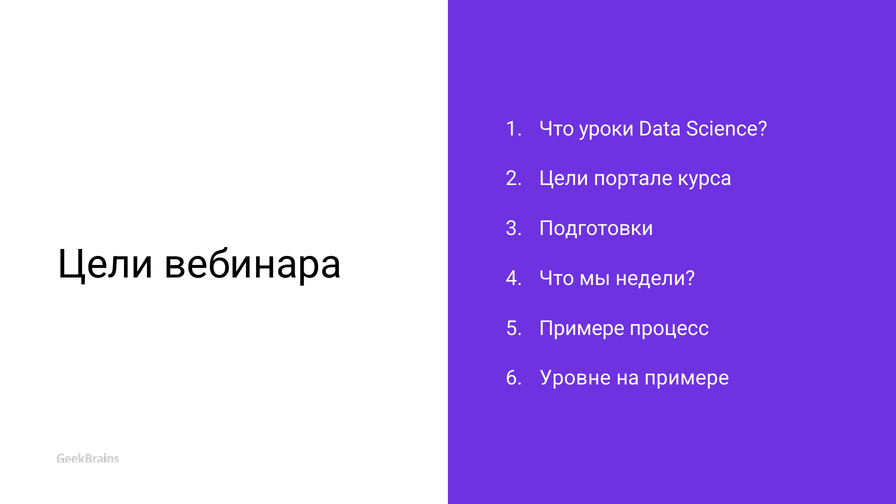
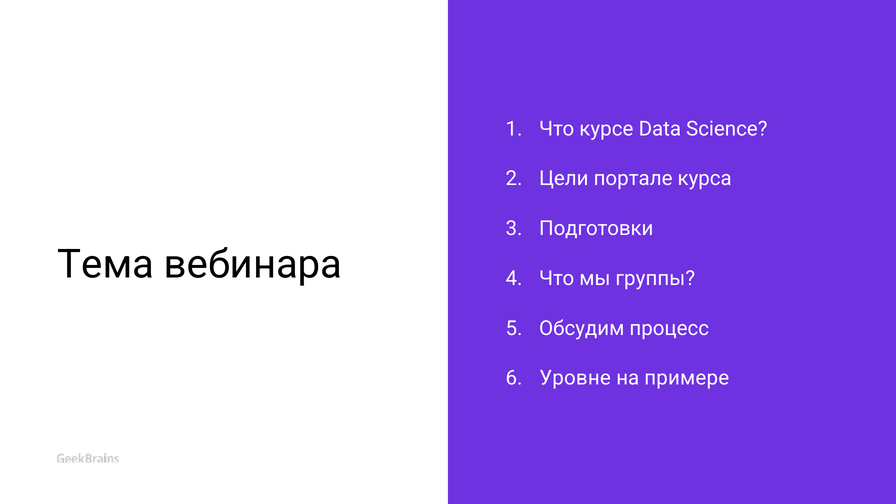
уроки: уроки -> курсе (606, 129)
Цели: Цели -> Тема (106, 265)
недели: недели -> группы (655, 278)
Примере: Примере -> Обсудим (582, 328)
